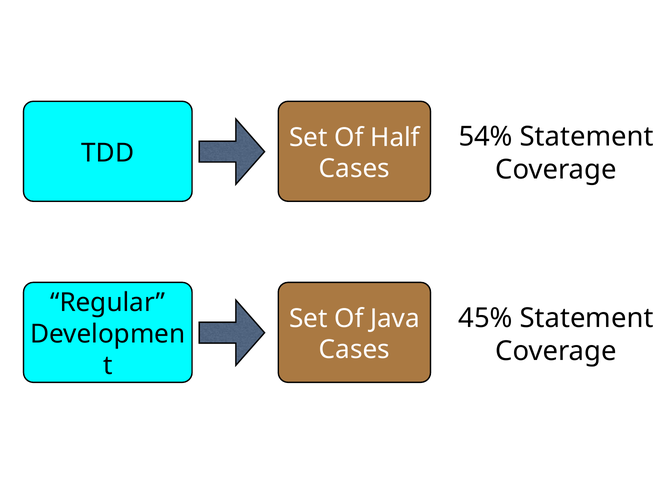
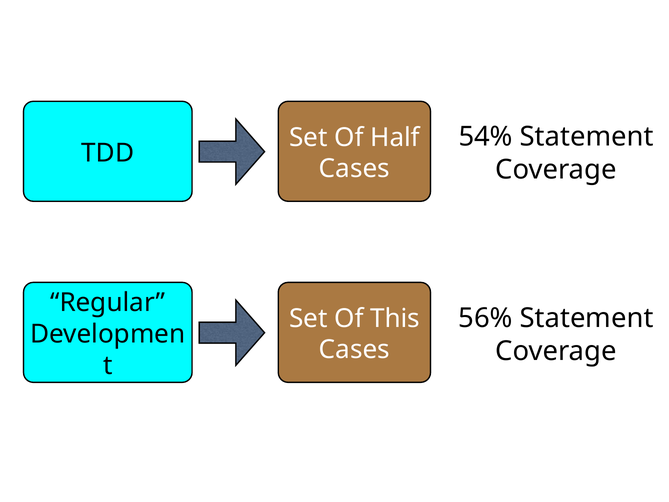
45%: 45% -> 56% (486, 318)
Java: Java -> This (395, 318)
